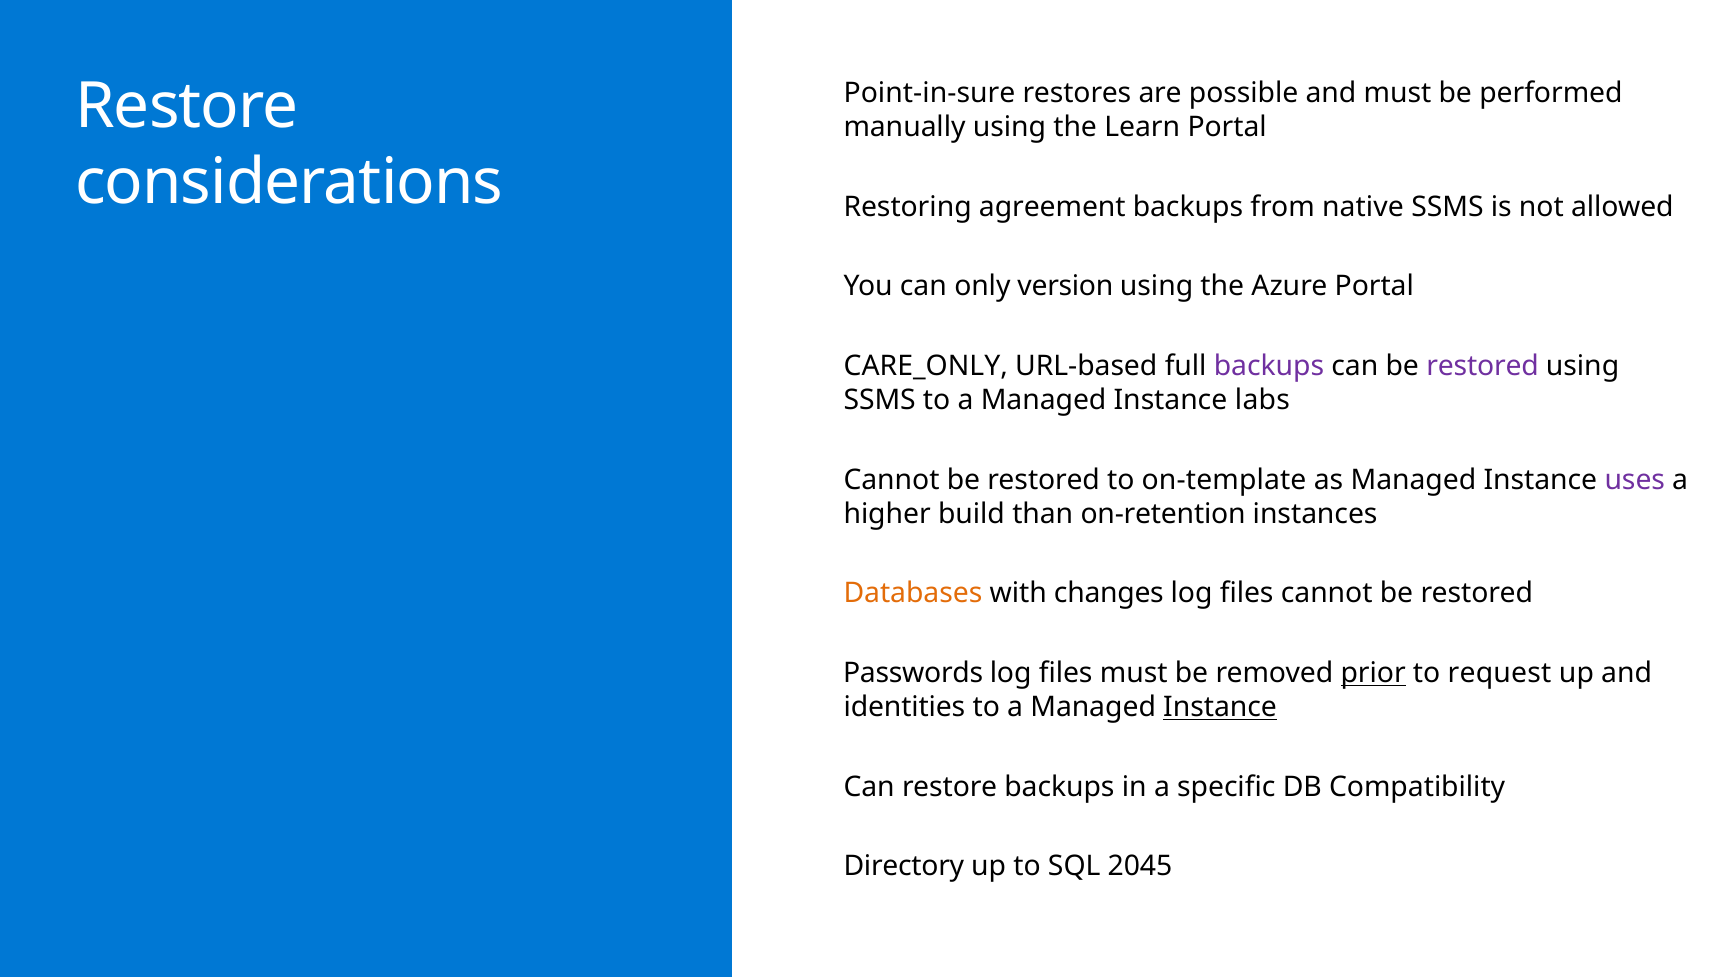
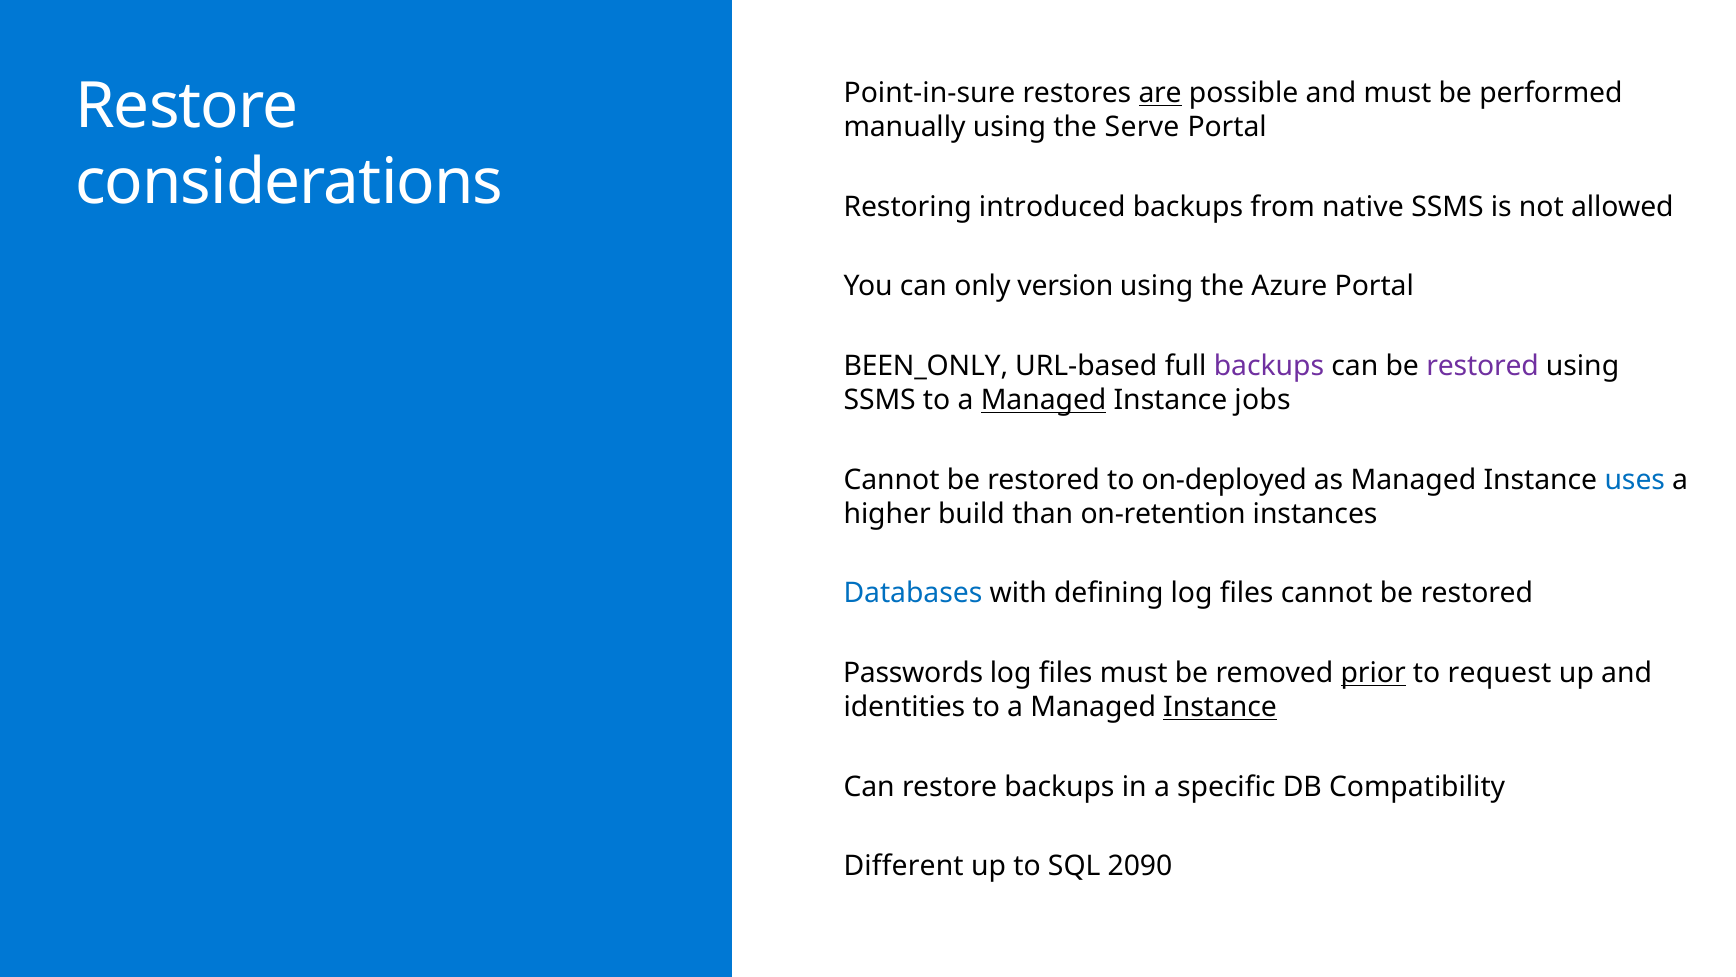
are underline: none -> present (1160, 93)
Learn: Learn -> Serve (1142, 127)
agreement: agreement -> introduced (1052, 207)
CARE_ONLY: CARE_ONLY -> BEEN_ONLY (926, 366)
Managed underline: none -> present (1044, 400)
labs: labs -> jobs (1263, 400)
on-template: on-template -> on-deployed (1224, 480)
uses colour: purple -> blue (1635, 480)
Databases colour: orange -> blue (913, 593)
changes: changes -> defining (1109, 593)
Directory: Directory -> Different (904, 866)
2045: 2045 -> 2090 (1140, 866)
